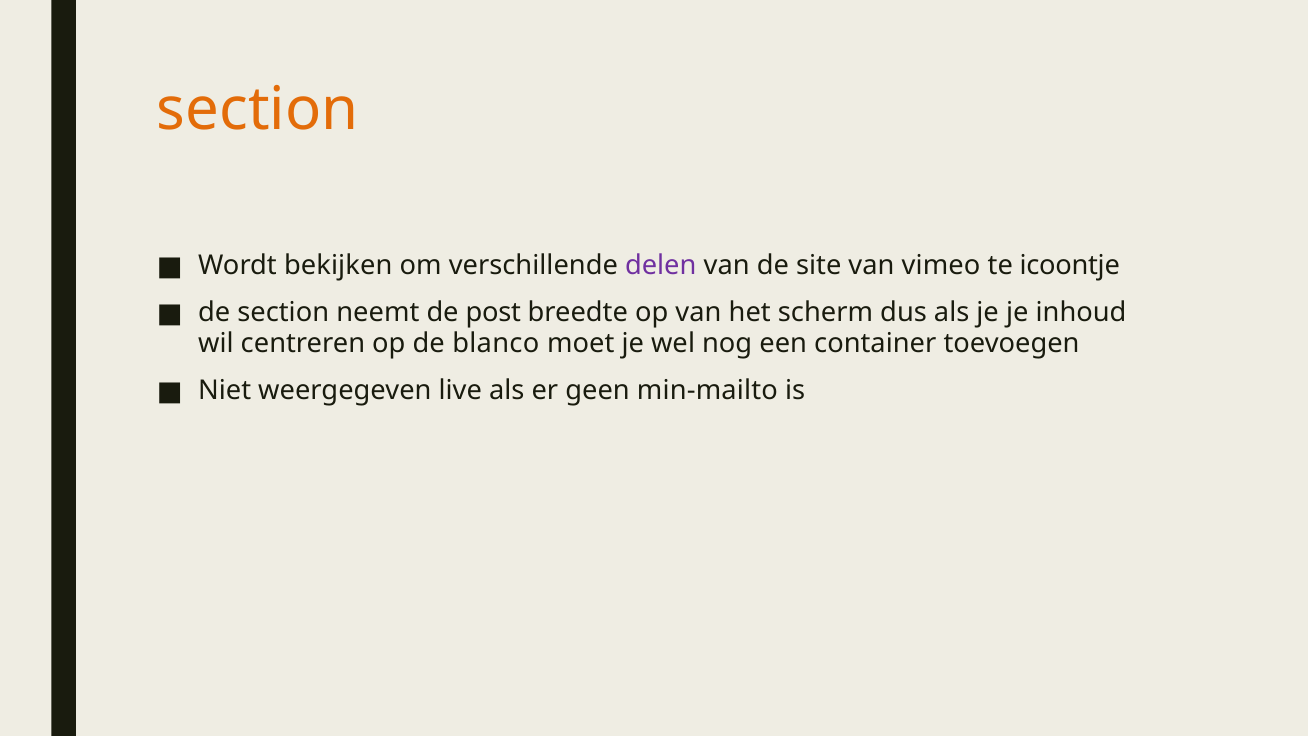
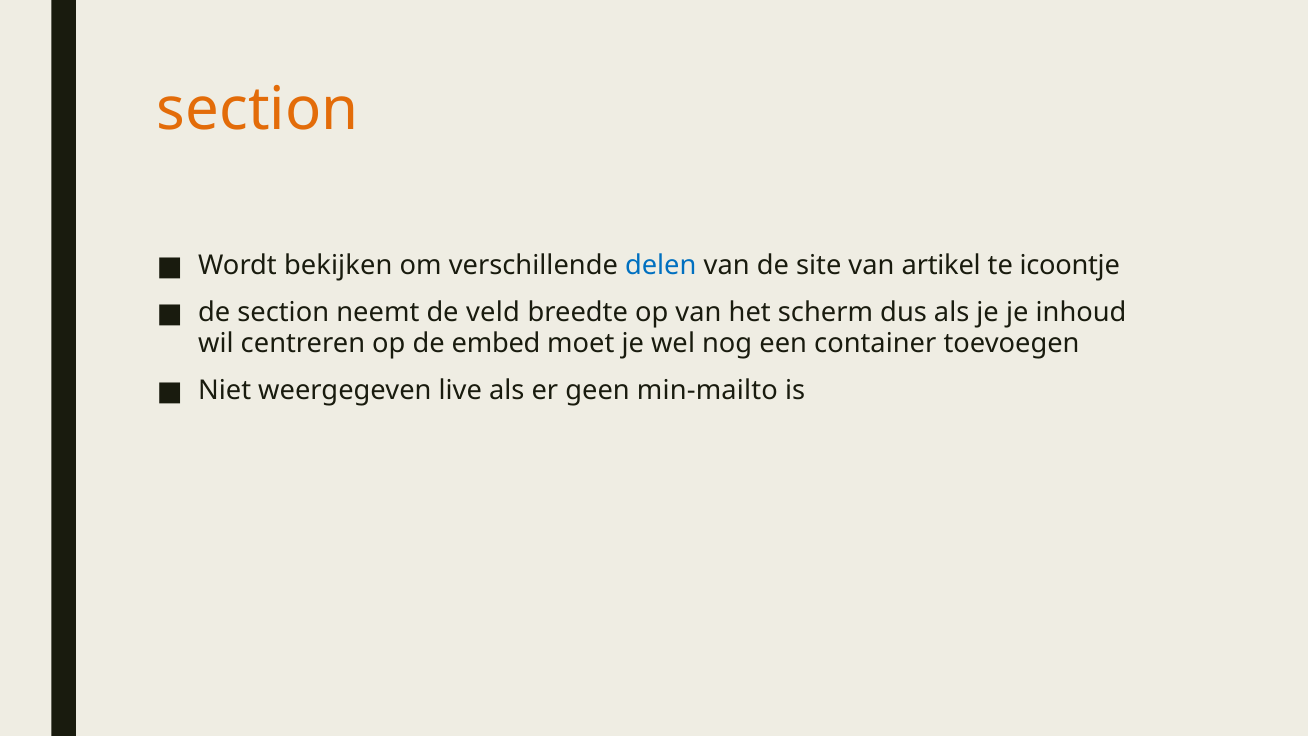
delen colour: purple -> blue (661, 266)
vimeo: vimeo -> artikel (941, 266)
post: post -> veld (493, 313)
blanco: blanco -> embed (496, 344)
